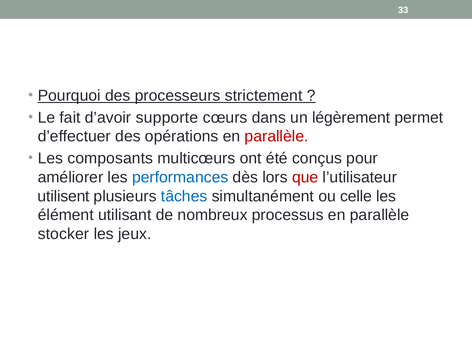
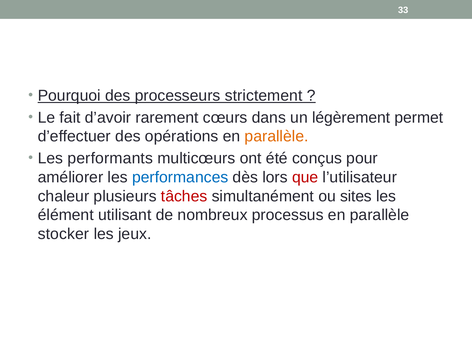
supporte: supporte -> rarement (167, 118)
parallèle colour: red -> orange (277, 136)
composants: composants -> performants (110, 158)
utilisent: utilisent -> chaleur (64, 196)
tâches colour: blue -> red (184, 196)
celle: celle -> sites (356, 196)
